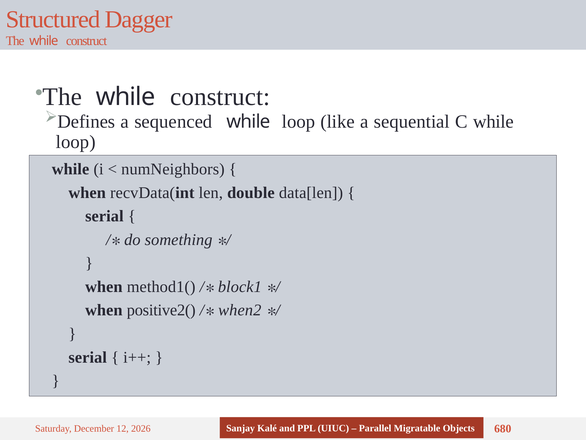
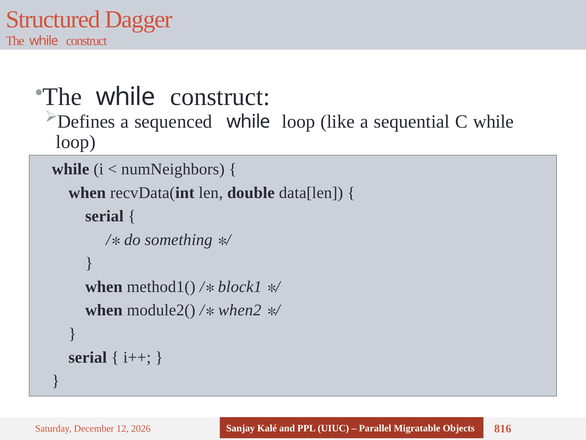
positive2(: positive2( -> module2( (161, 310)
680: 680 -> 816 (503, 428)
